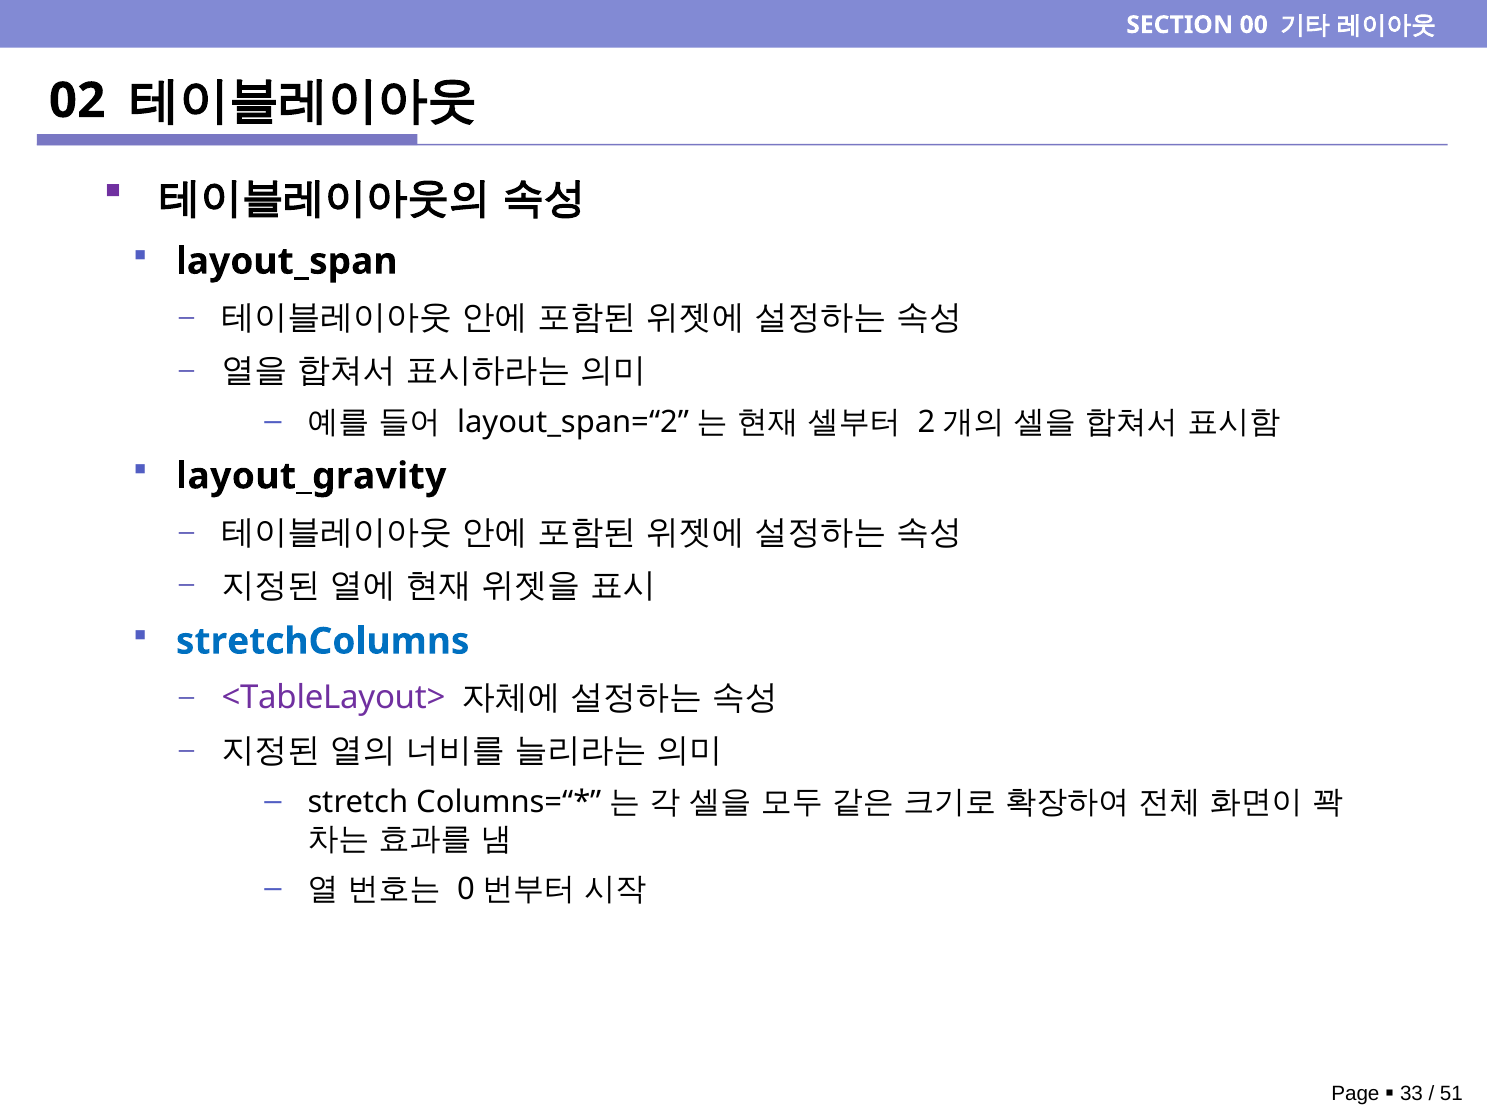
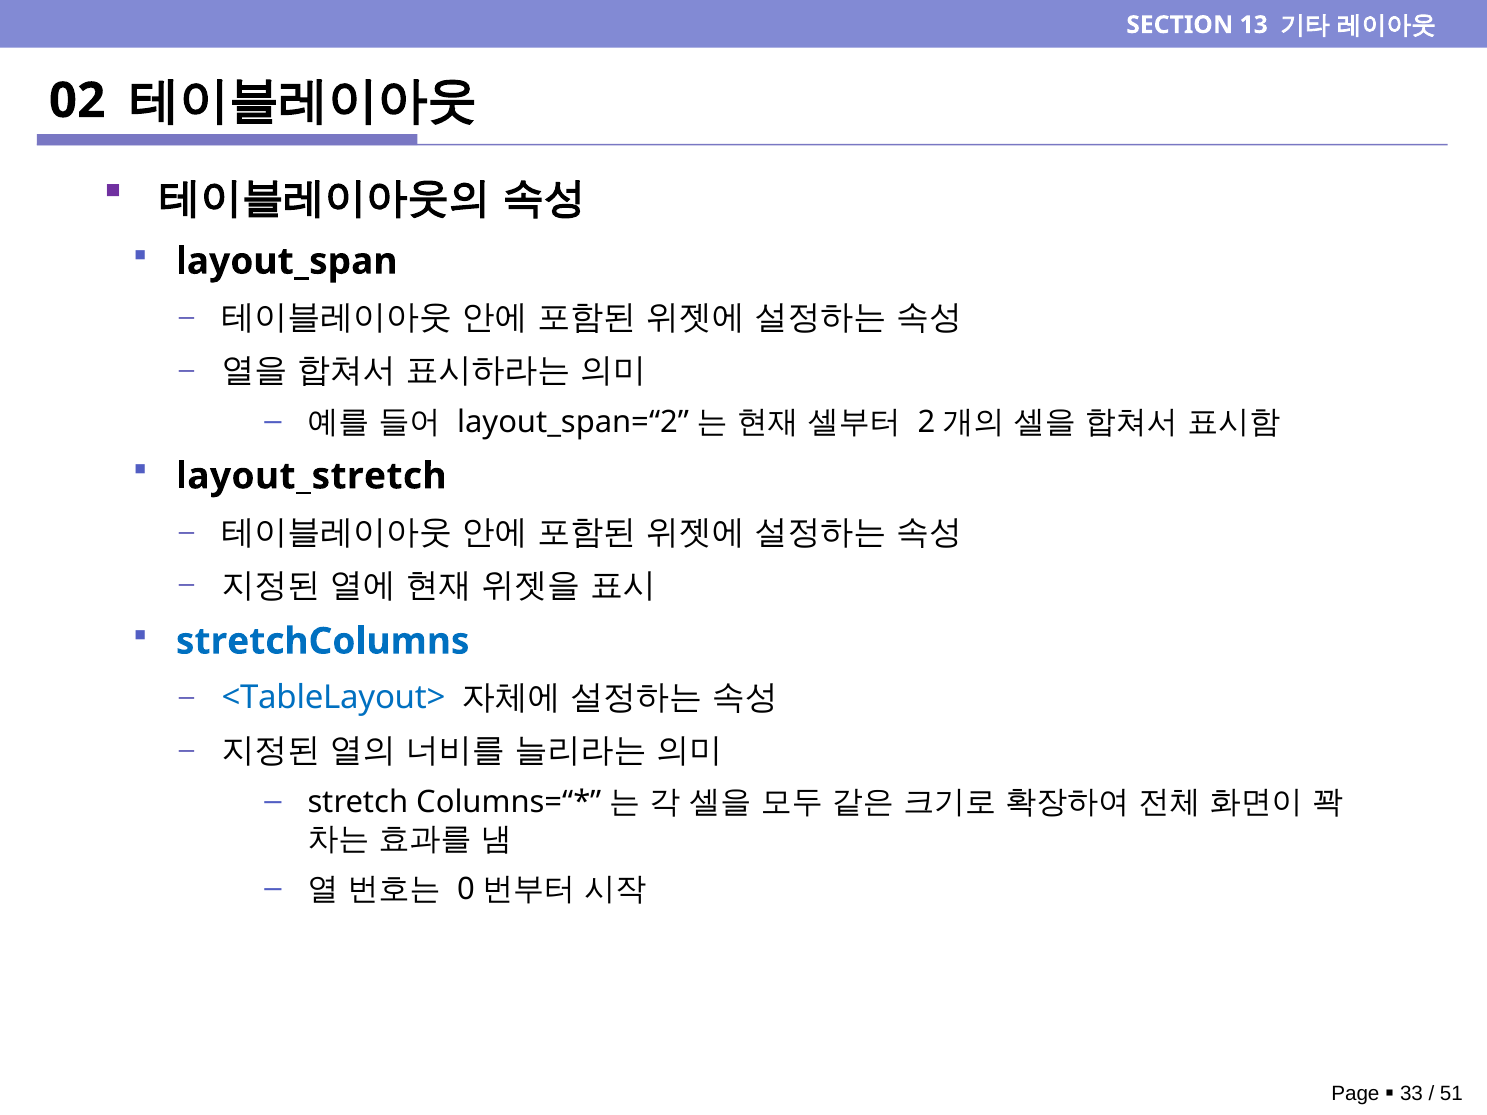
00: 00 -> 13 (1254, 25)
layout_gravity: layout_gravity -> layout_stretch (311, 476)
<TableLayout> colour: purple -> blue (333, 698)
